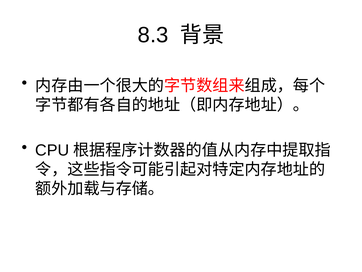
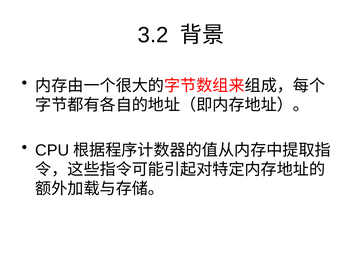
8.3: 8.3 -> 3.2 (153, 35)
